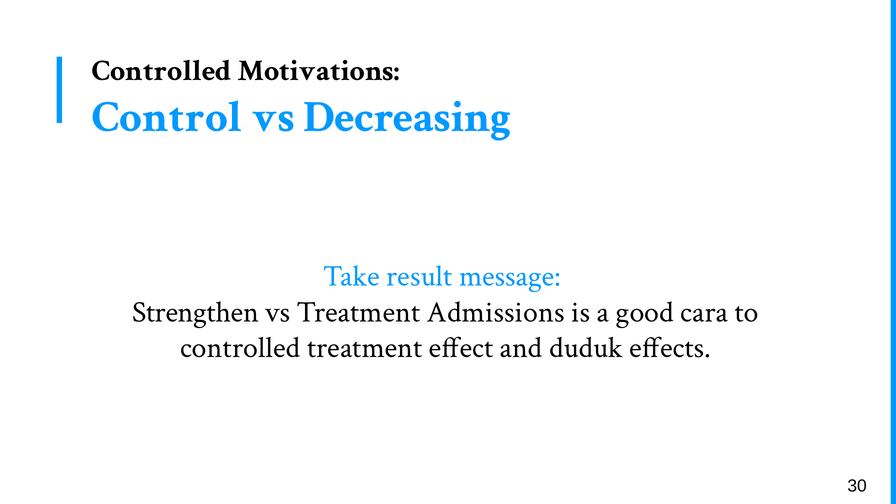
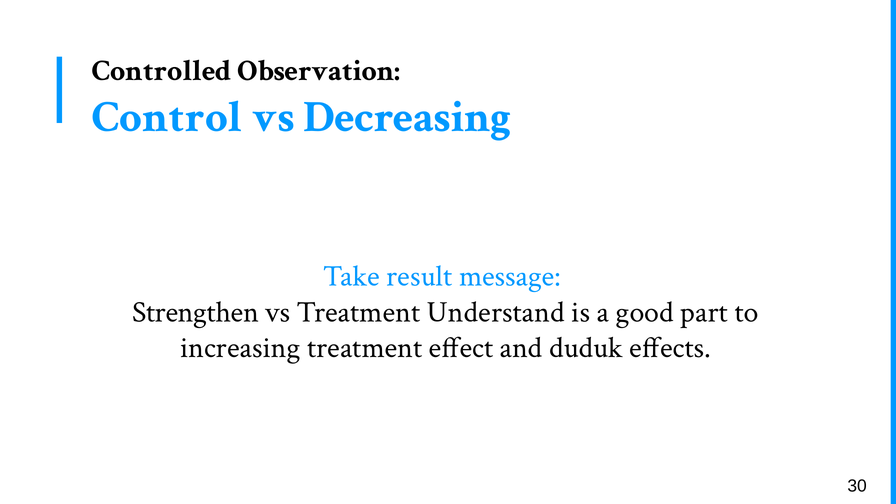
Motivations: Motivations -> Observation (319, 70)
Admissions: Admissions -> Understand (496, 312)
cara: cara -> part (704, 312)
controlled: controlled -> increasing (240, 348)
